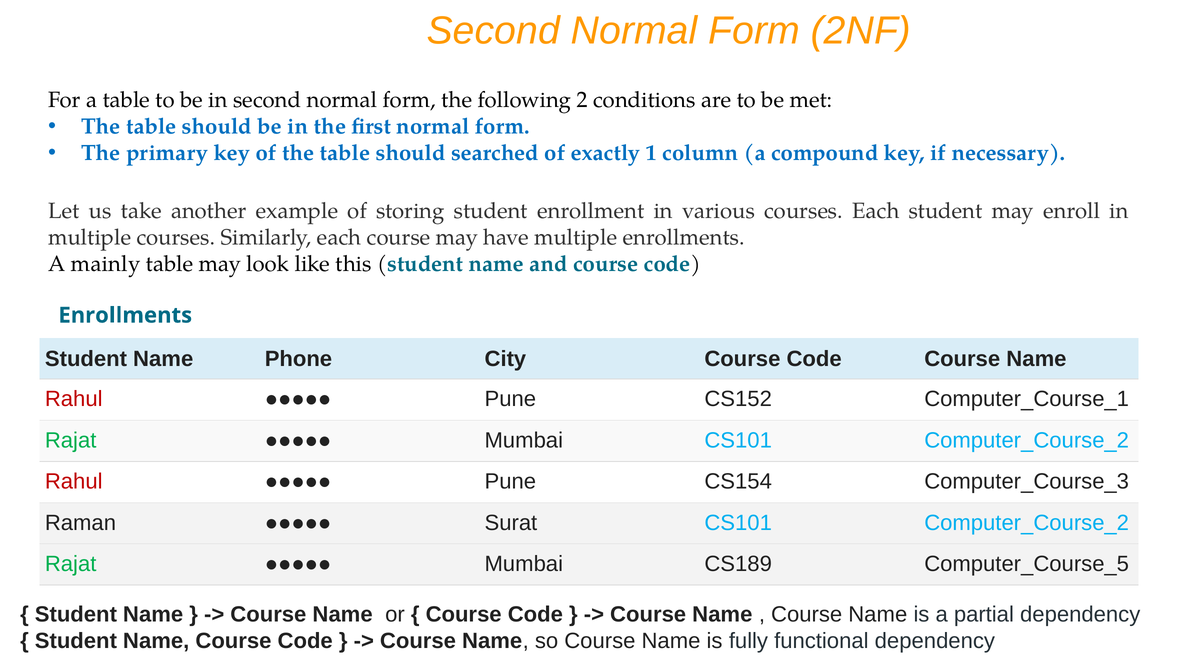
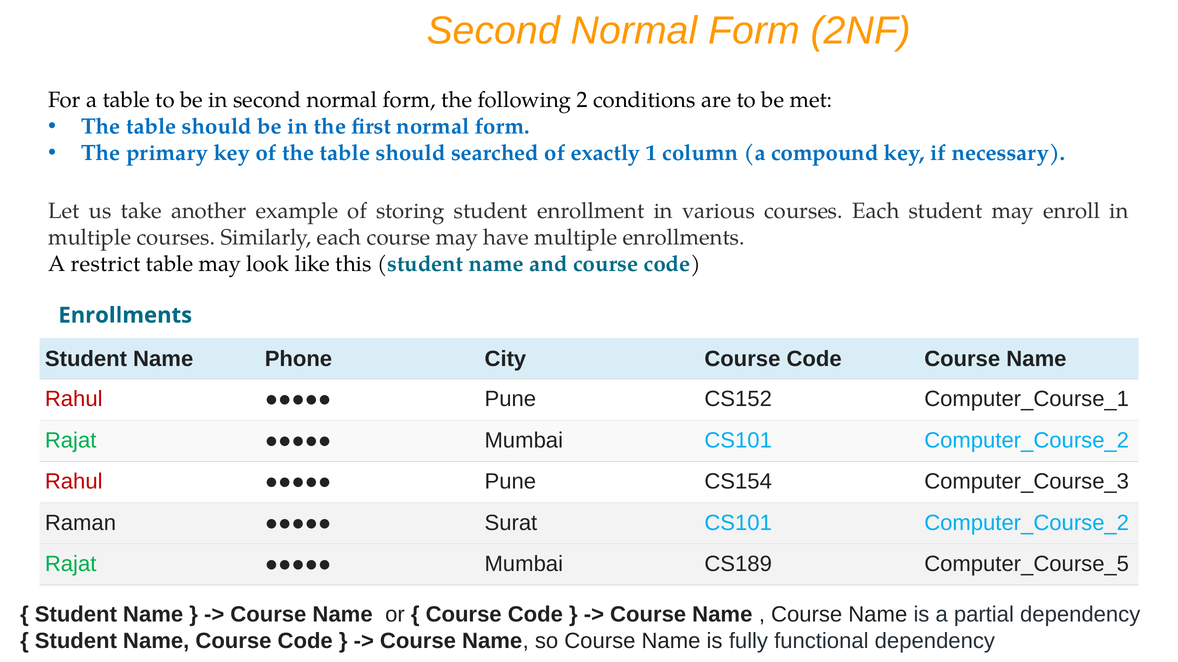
mainly: mainly -> restrict (106, 264)
